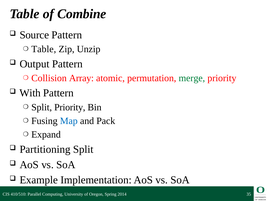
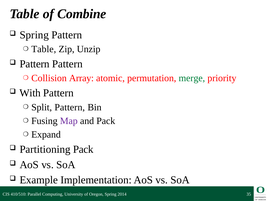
Source: Source -> Spring (34, 35)
Output: Output -> Pattern (35, 64)
Split Priority: Priority -> Pattern (70, 107)
Map colour: blue -> purple (69, 120)
Partitioning Split: Split -> Pack (83, 149)
